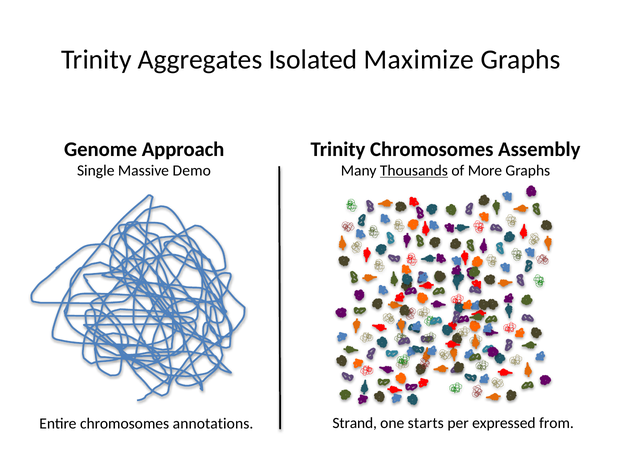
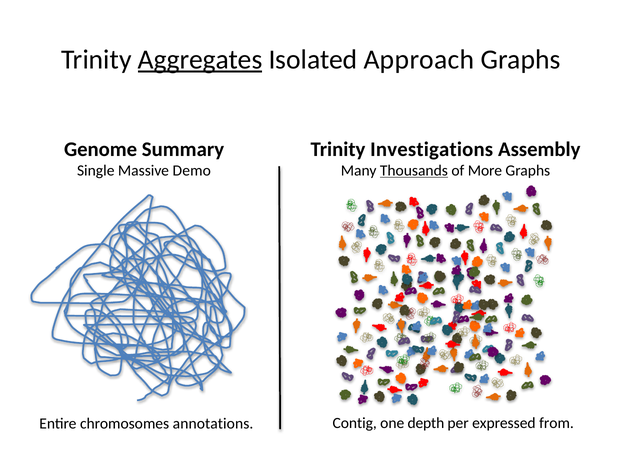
Aggregates underline: none -> present (200, 59)
Maximize: Maximize -> Approach (419, 59)
Approach: Approach -> Summary (183, 149)
Trinity Chromosomes: Chromosomes -> Investigations (432, 149)
Strand: Strand -> Contig (355, 423)
starts: starts -> depth (426, 423)
